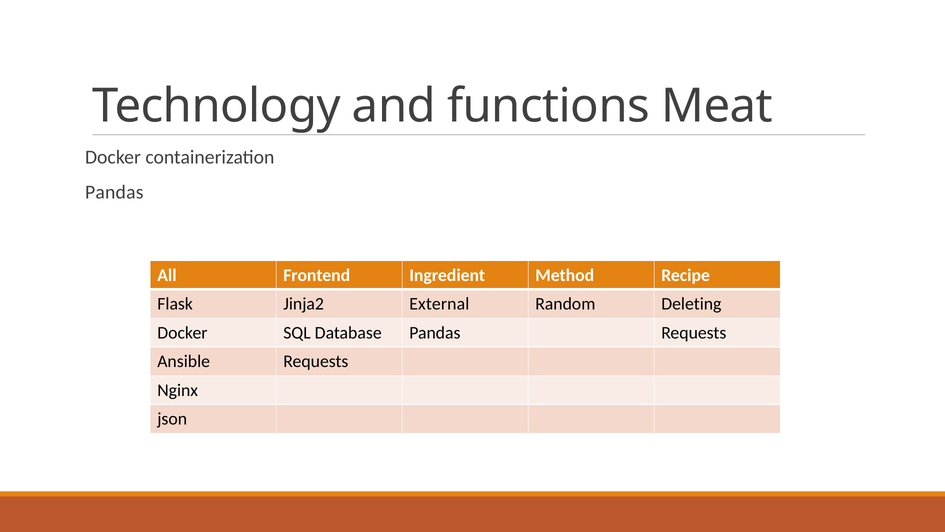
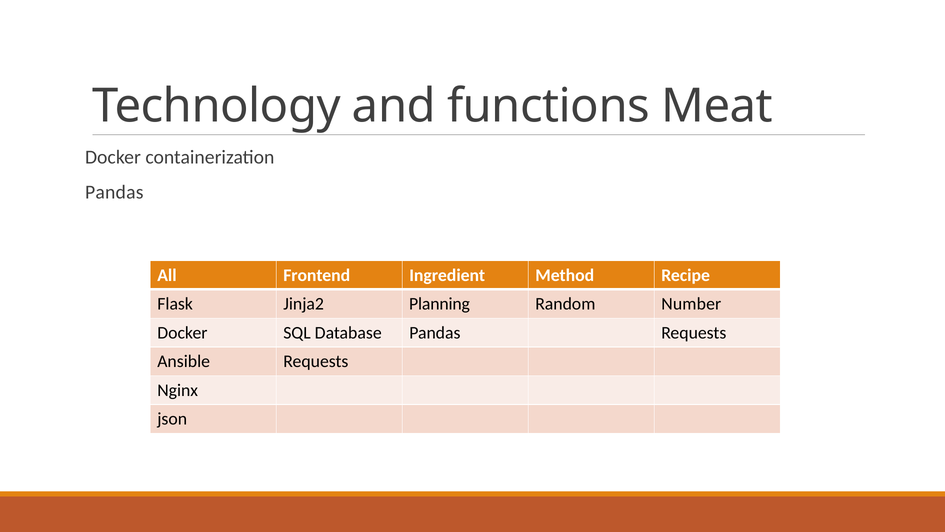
External: External -> Planning (439, 304)
Deleting: Deleting -> Number (691, 304)
